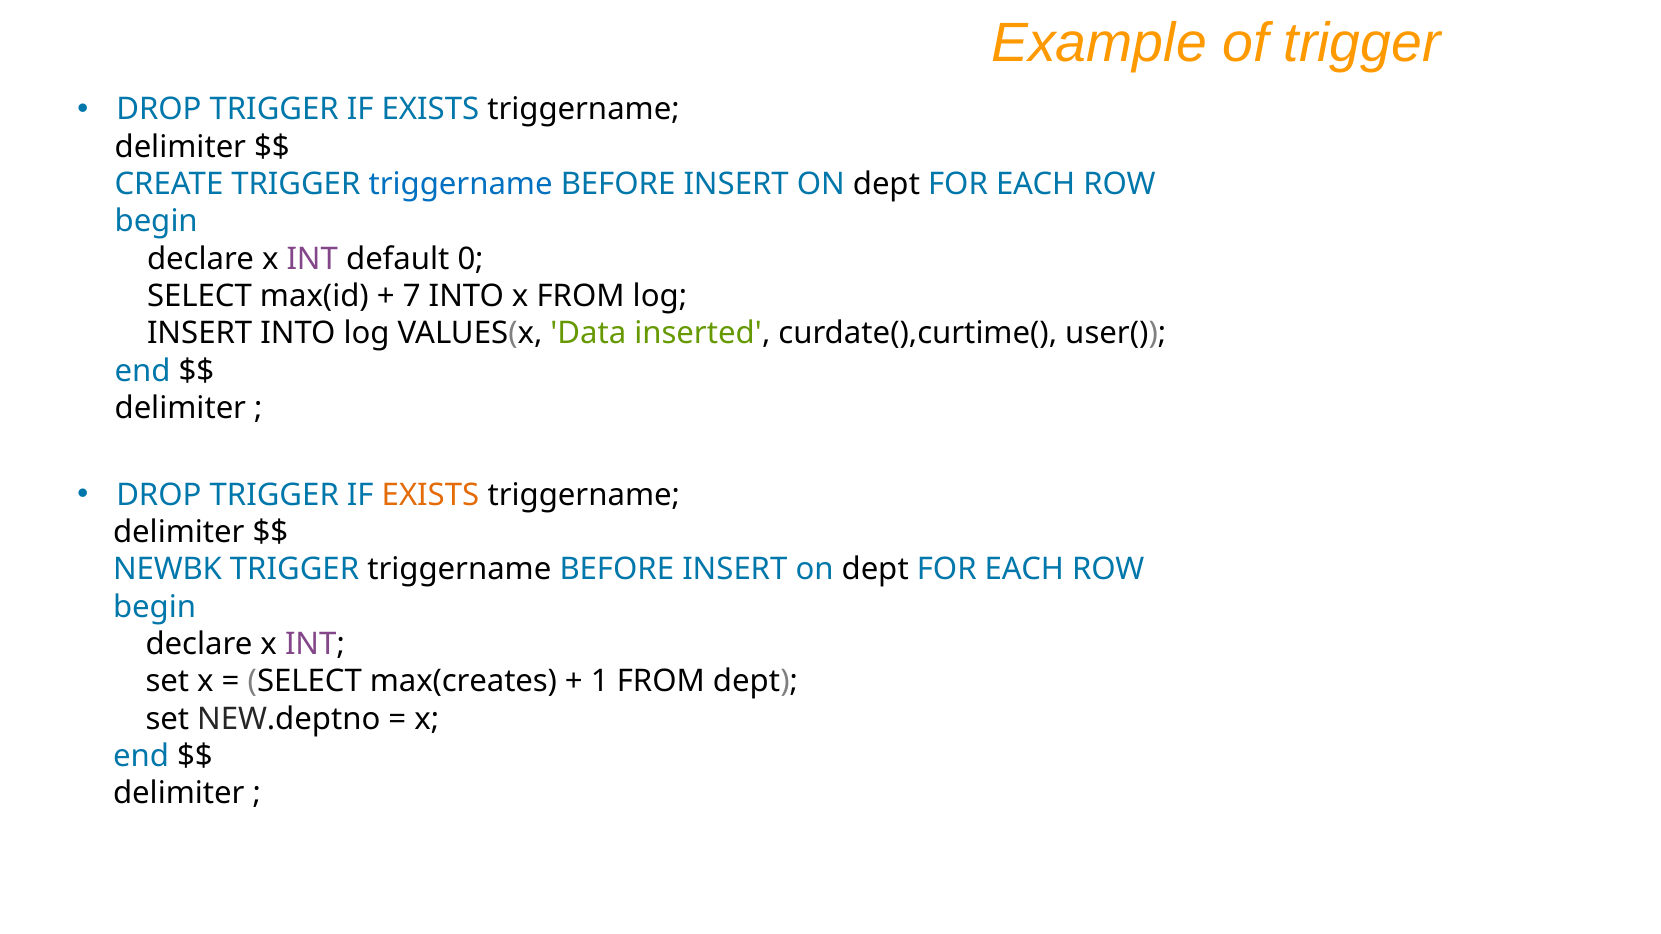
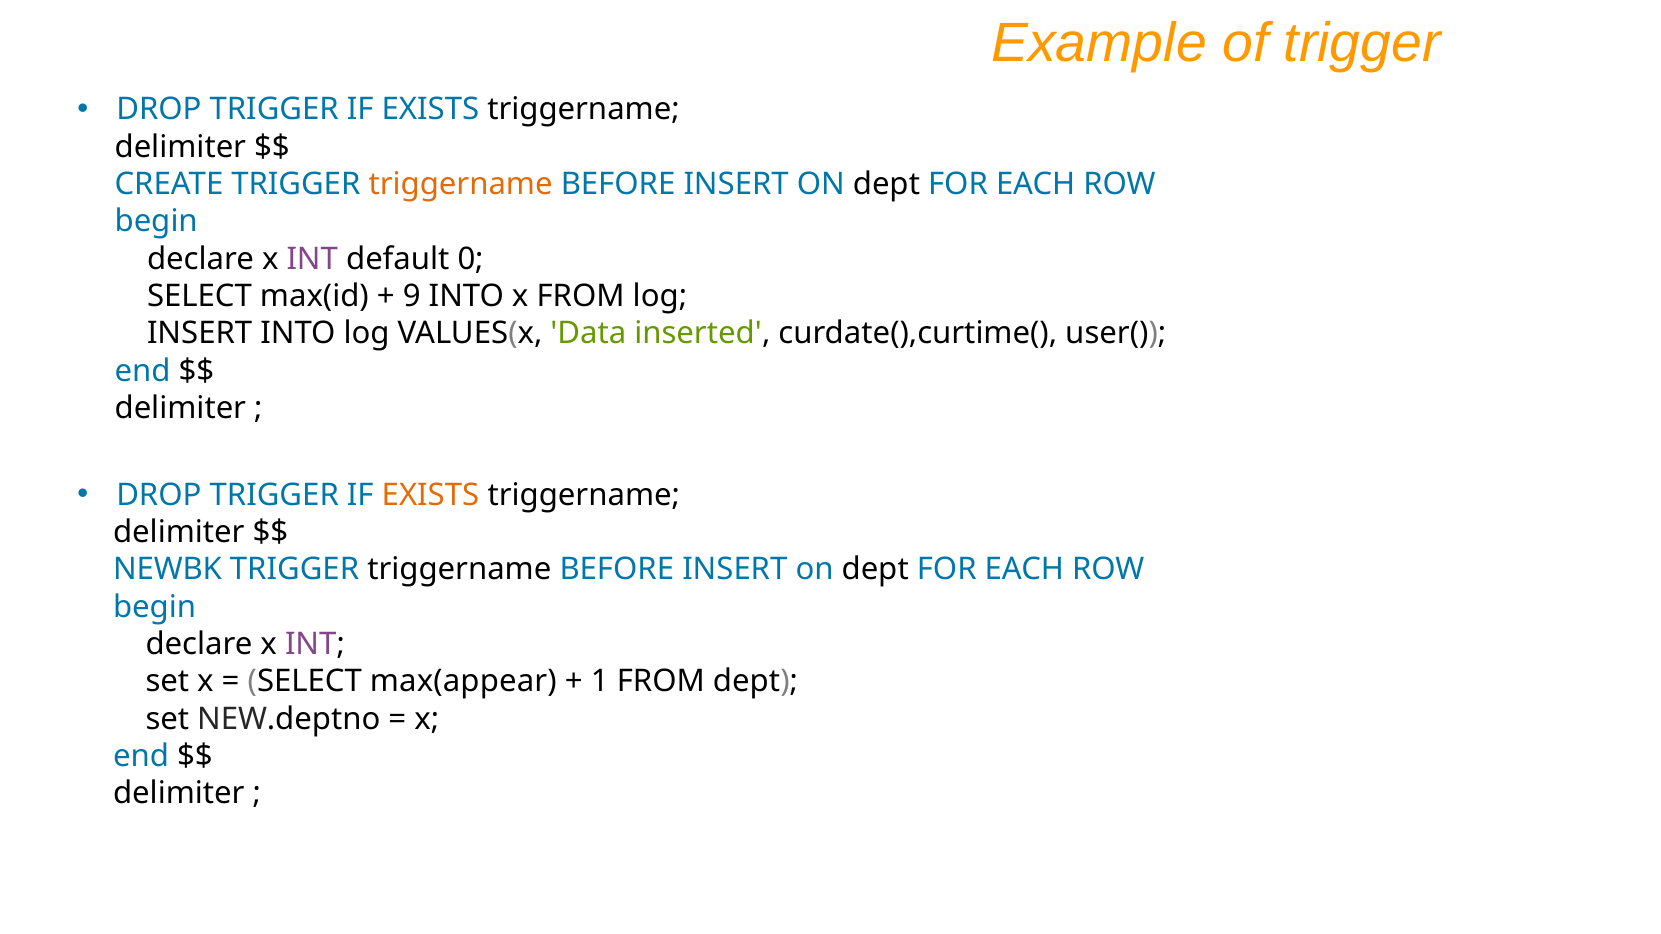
triggername colour: blue -> orange (461, 184)
7: 7 -> 9 (412, 296)
max(creates: max(creates -> max(appear (463, 682)
